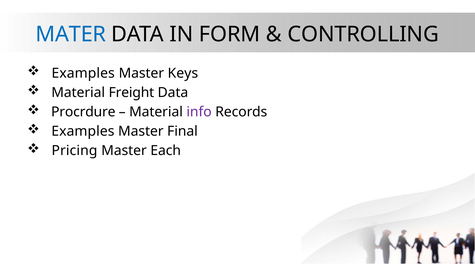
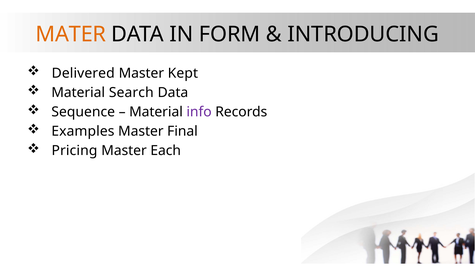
MATER colour: blue -> orange (71, 34)
CONTROLLING: CONTROLLING -> INTRODUCING (363, 34)
Examples: Examples -> Delivered (83, 73)
Keys: Keys -> Kept (183, 73)
Freight: Freight -> Search (131, 93)
Procrdure: Procrdure -> Sequence (83, 112)
